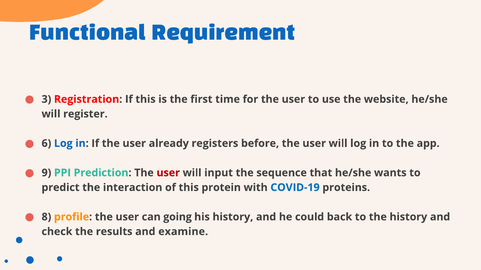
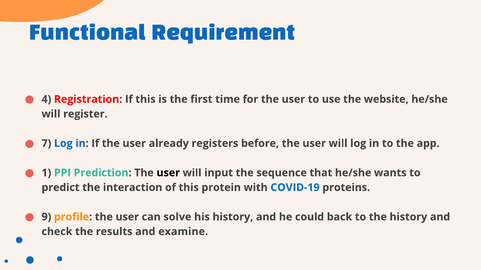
3: 3 -> 4 (46, 99)
6: 6 -> 7 (46, 144)
9: 9 -> 1 (46, 173)
user colour: red -> black (168, 173)
8: 8 -> 9 (46, 217)
going: going -> solve (177, 217)
